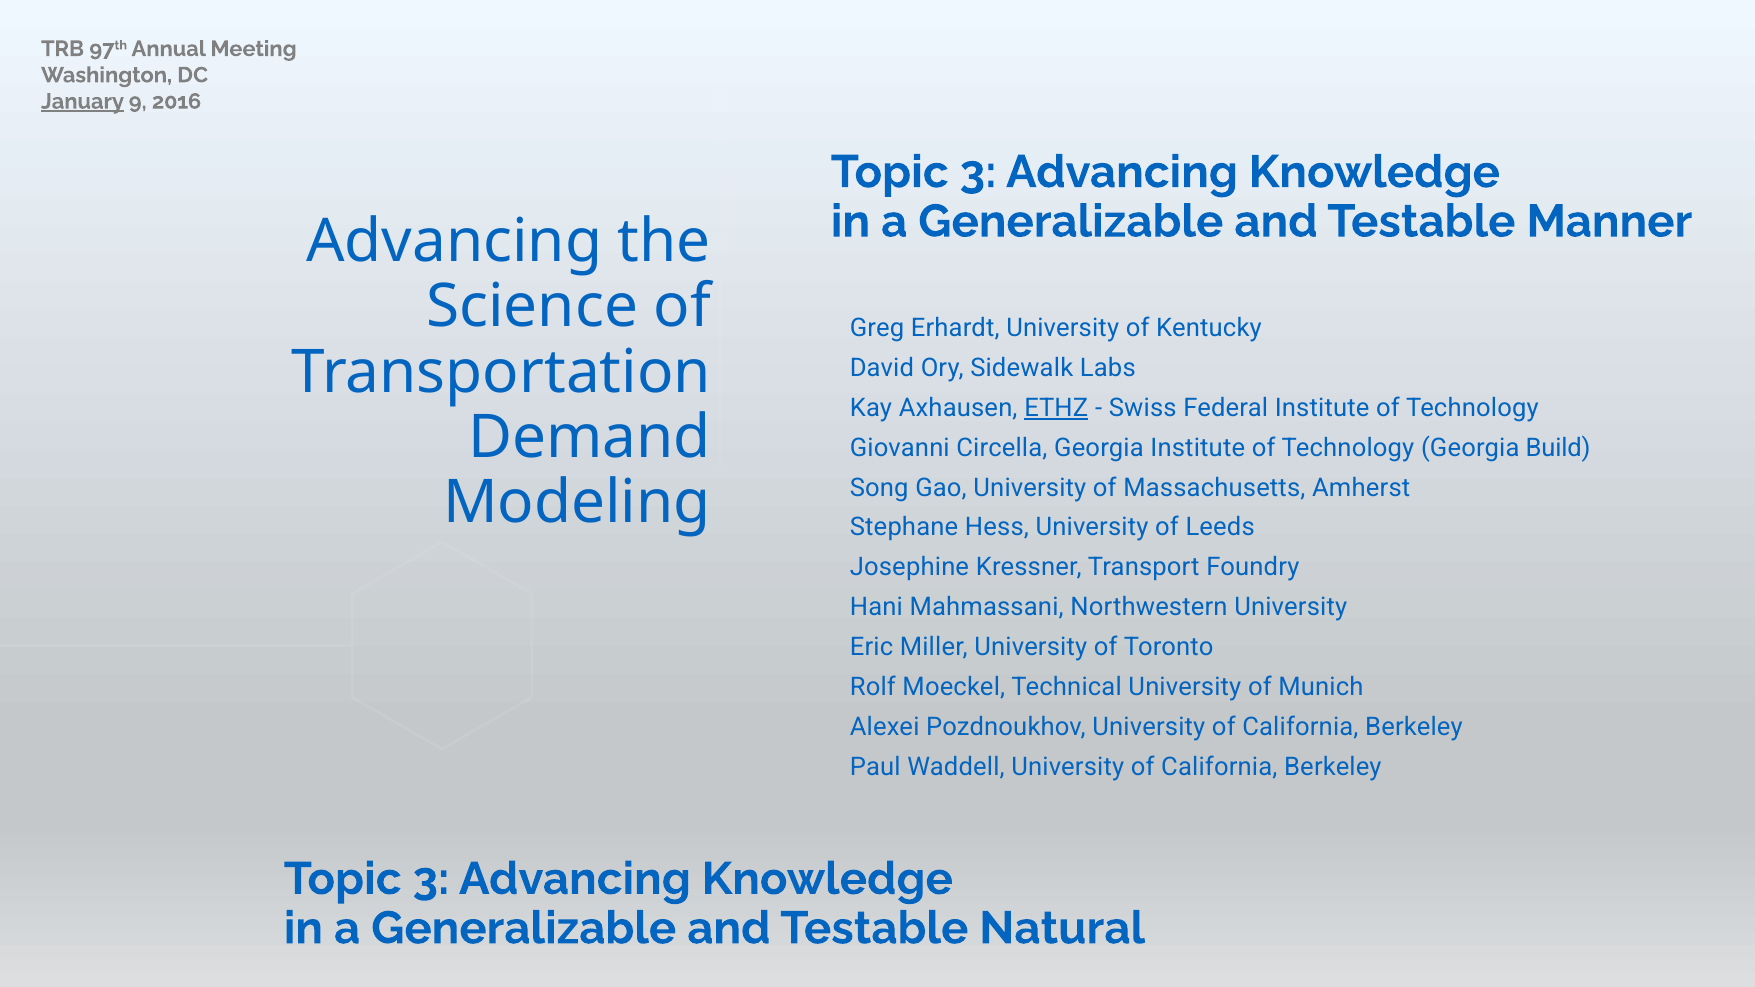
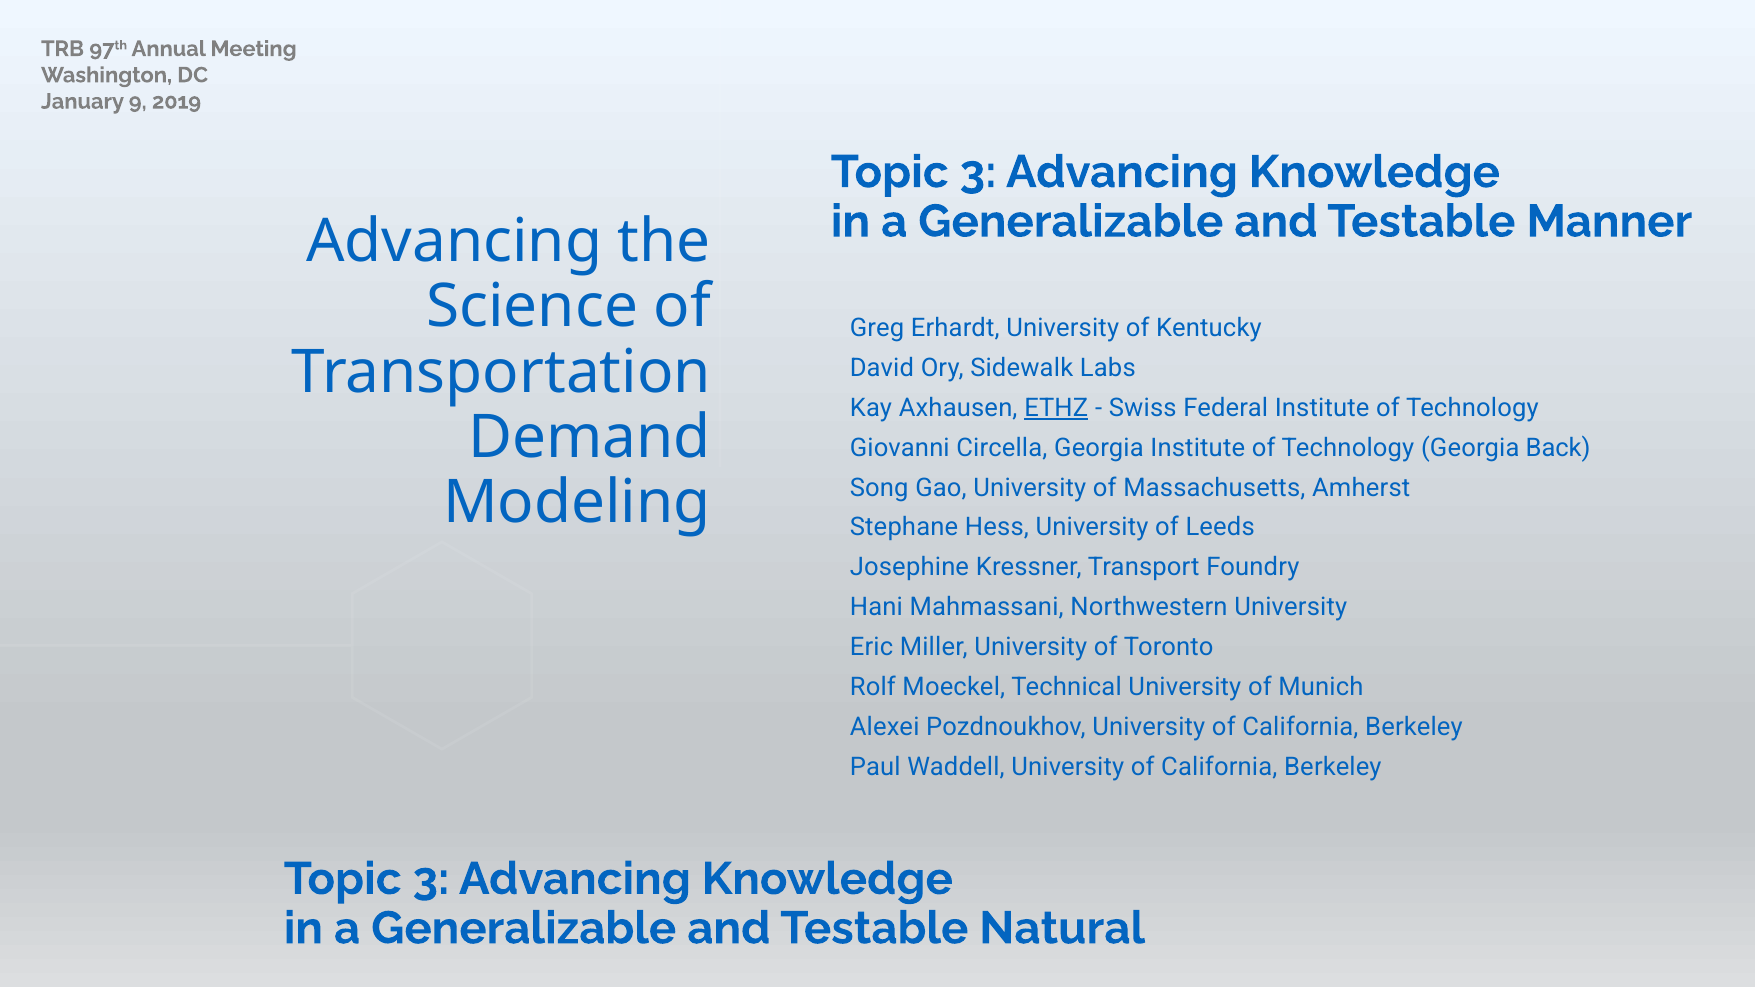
January underline: present -> none (83, 101)
2016: 2016 -> 2019 (177, 101)
Build: Build -> Back (1558, 448)
